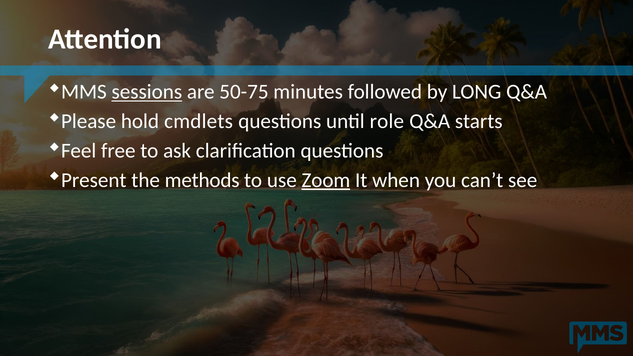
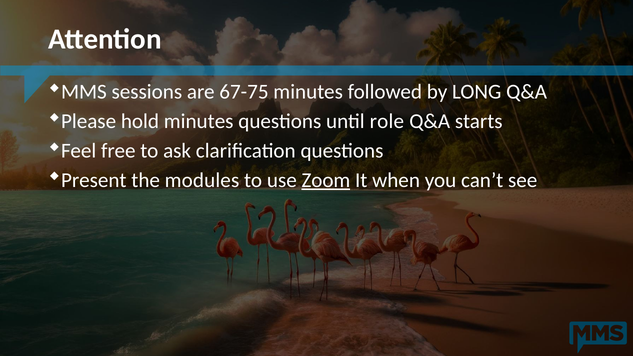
sessions underline: present -> none (147, 92)
50-75: 50-75 -> 67-75 (244, 92)
hold cmdlets: cmdlets -> minutes (199, 121)
methods: methods -> modules (202, 180)
